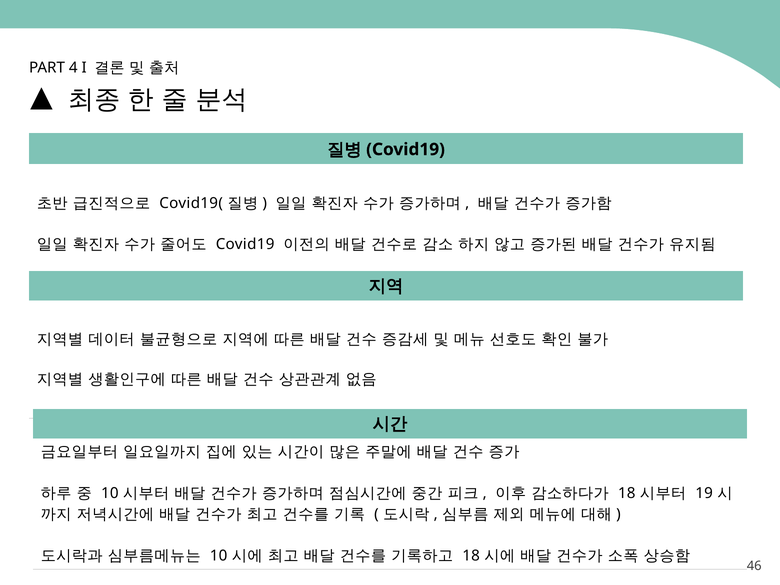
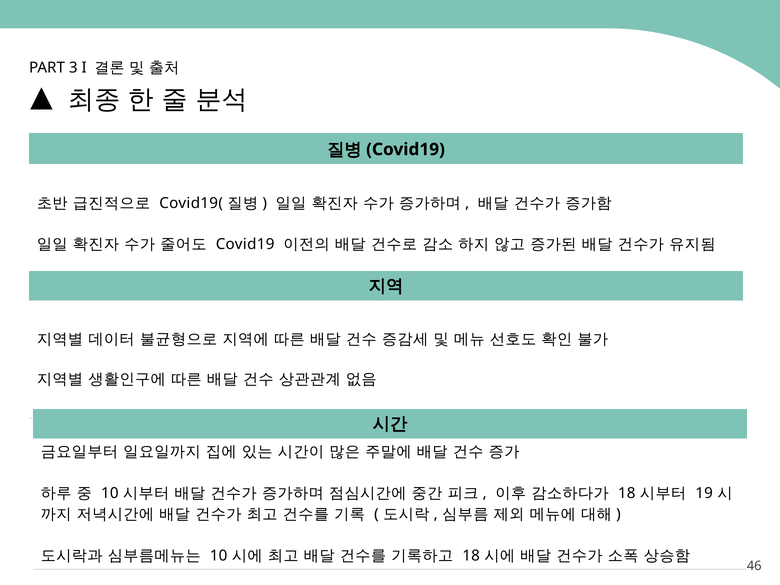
4: 4 -> 3 (73, 68)
